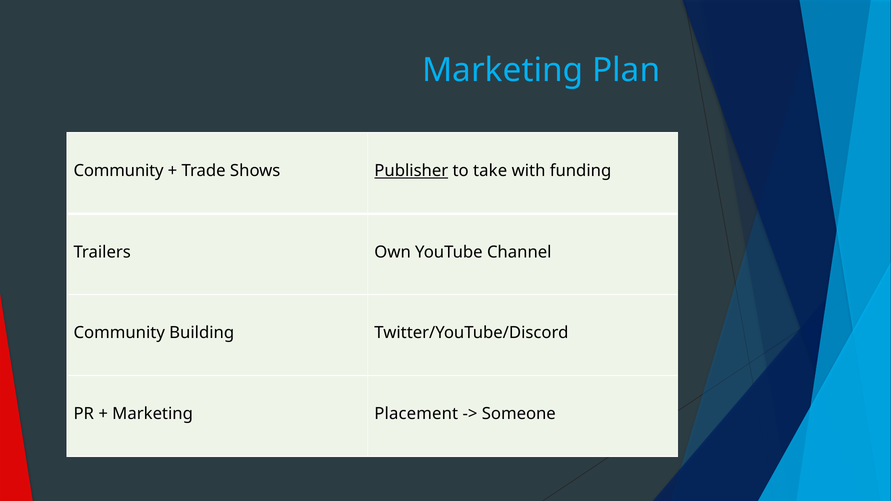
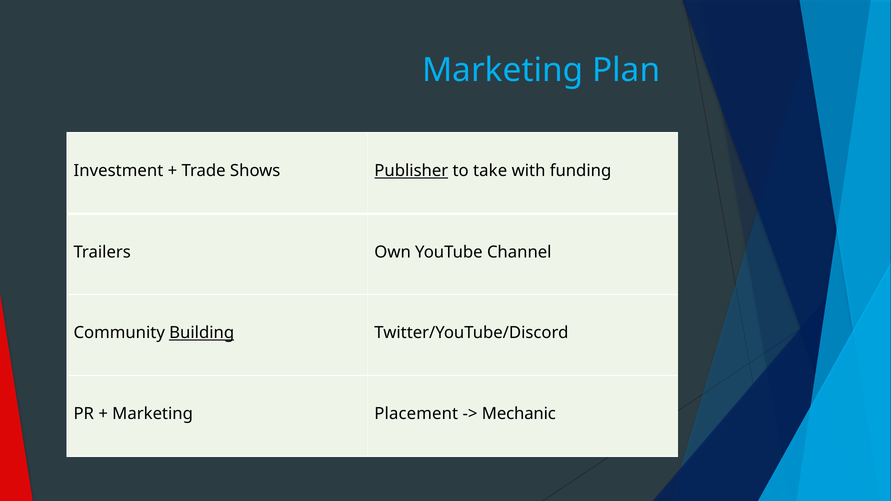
Community: Community -> Investment (118, 171)
Building underline: none -> present (202, 333)
Someone: Someone -> Mechanic (519, 414)
